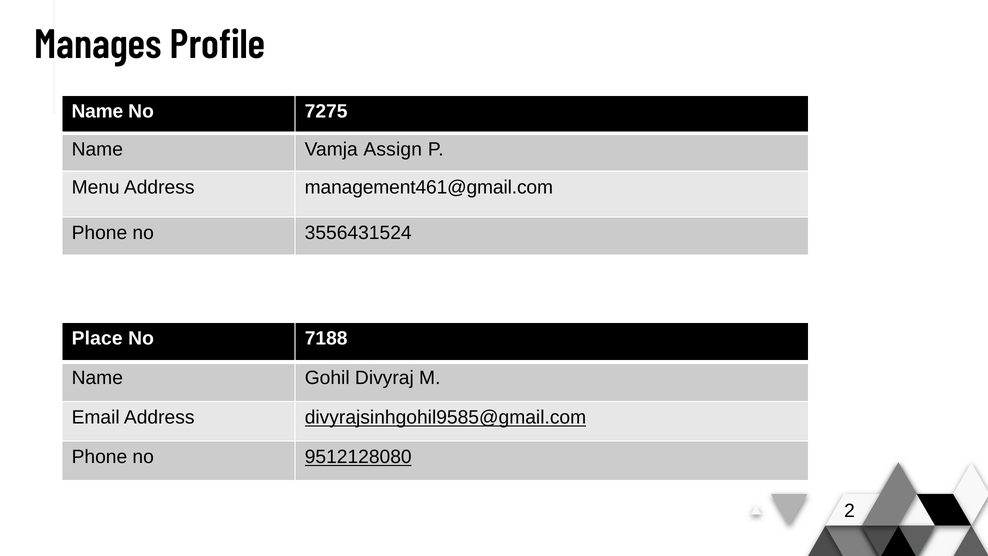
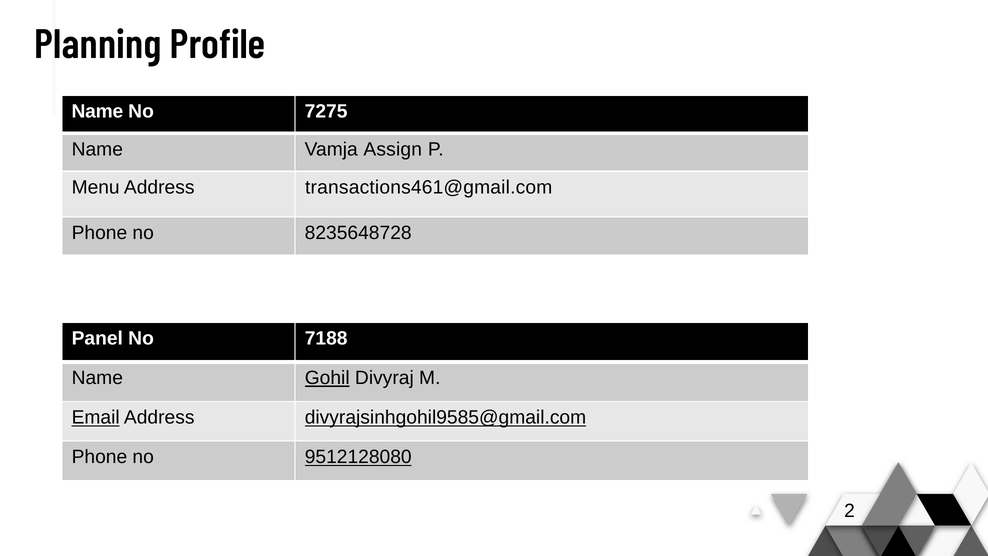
Manages: Manages -> Planning (98, 44)
management461@gmail.com: management461@gmail.com -> transactions461@gmail.com (429, 187)
3556431524: 3556431524 -> 8235648728 (358, 233)
Place: Place -> Panel (97, 338)
Gohil underline: none -> present (327, 378)
Email underline: none -> present (96, 417)
